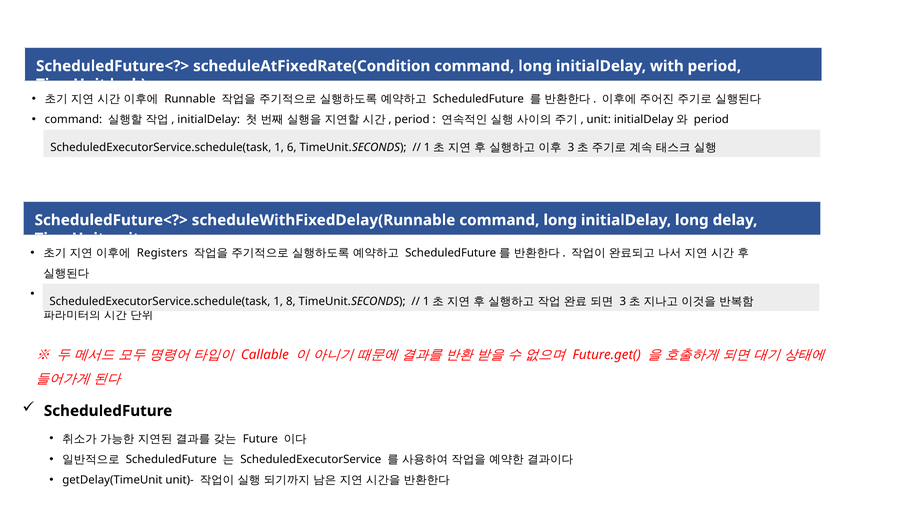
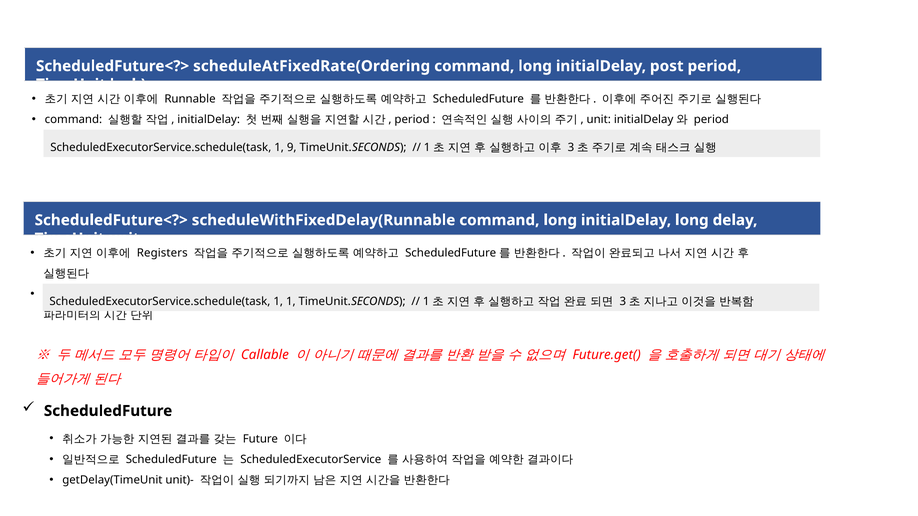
scheduleAtFixedRate(Condition: scheduleAtFixedRate(Condition -> scheduleAtFixedRate(Ordering (312, 66)
with: with -> post (667, 66)
6: 6 -> 9 (292, 148)
1 8: 8 -> 1 (291, 302)
